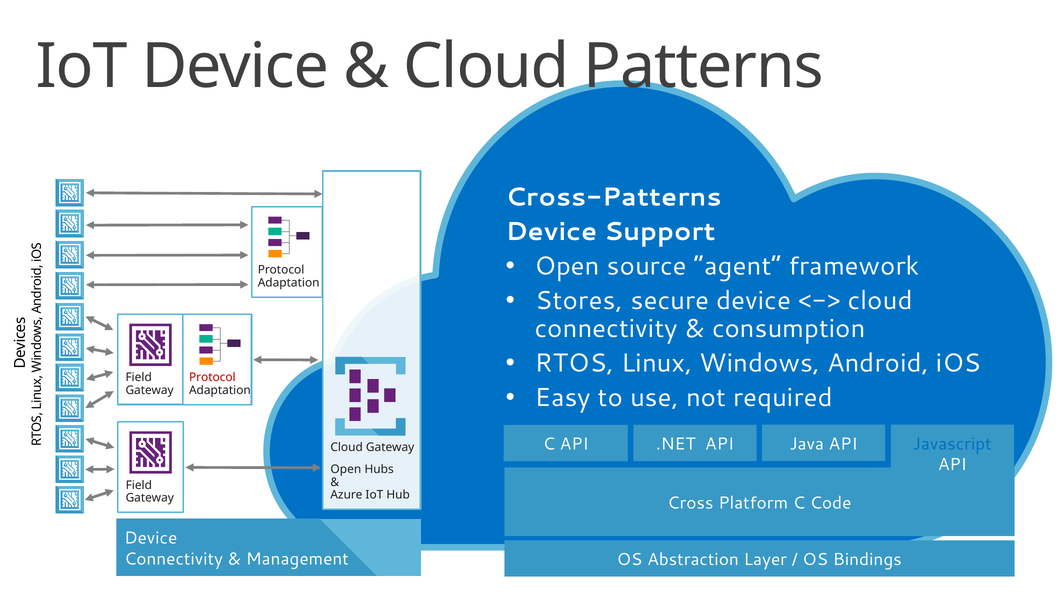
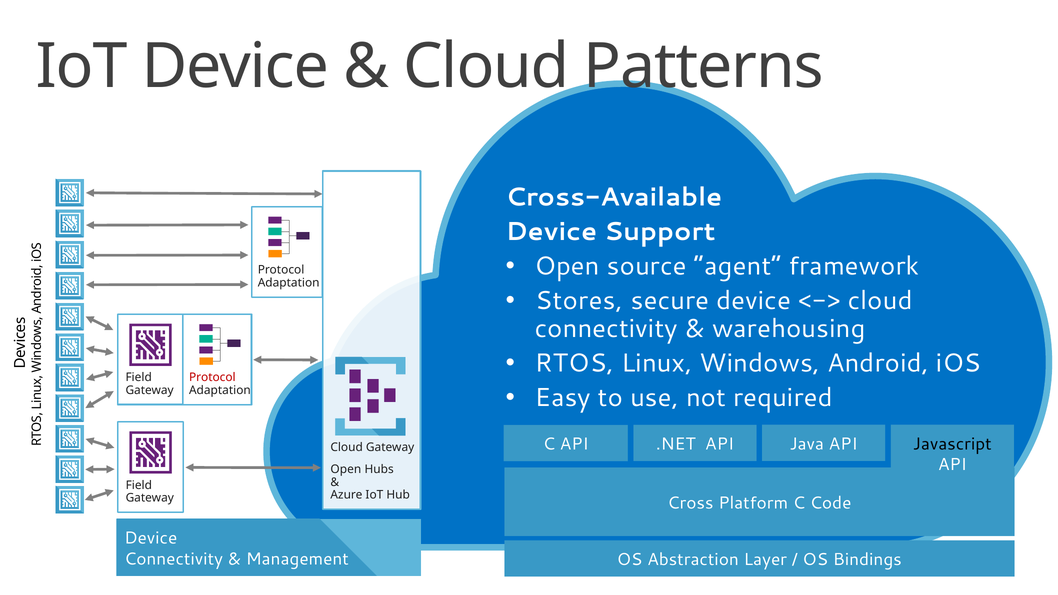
Cross-Patterns: Cross-Patterns -> Cross-Available (614, 197)
consumption: consumption -> warehousing (789, 329)
Javascript colour: blue -> black (952, 444)
